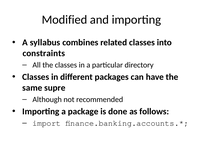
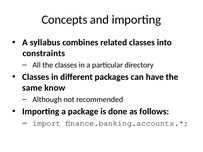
Modified: Modified -> Concepts (65, 20)
supre: supre -> know (55, 88)
